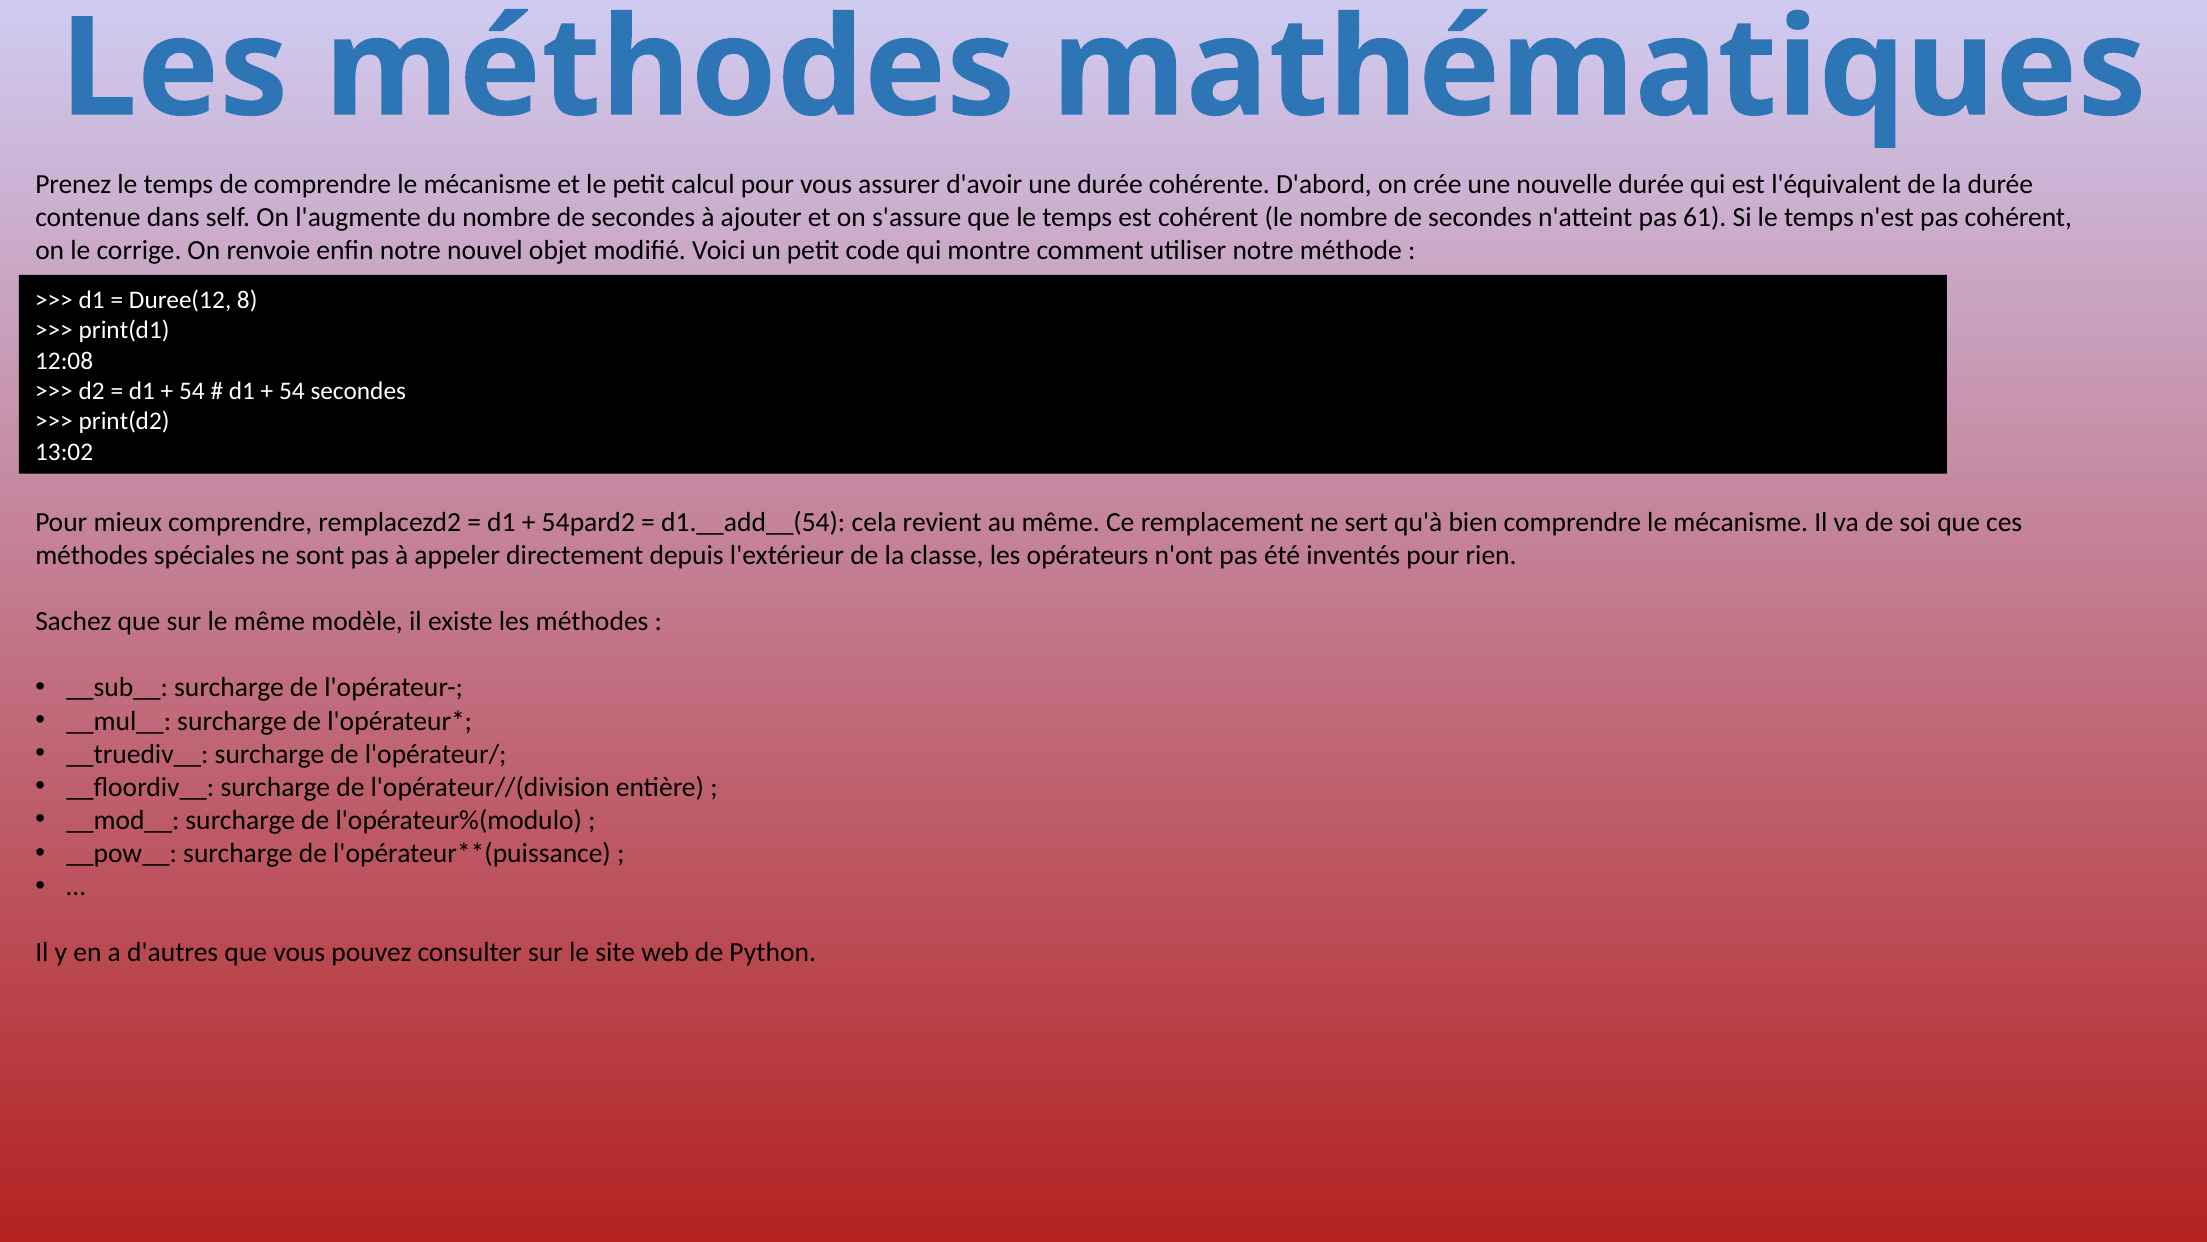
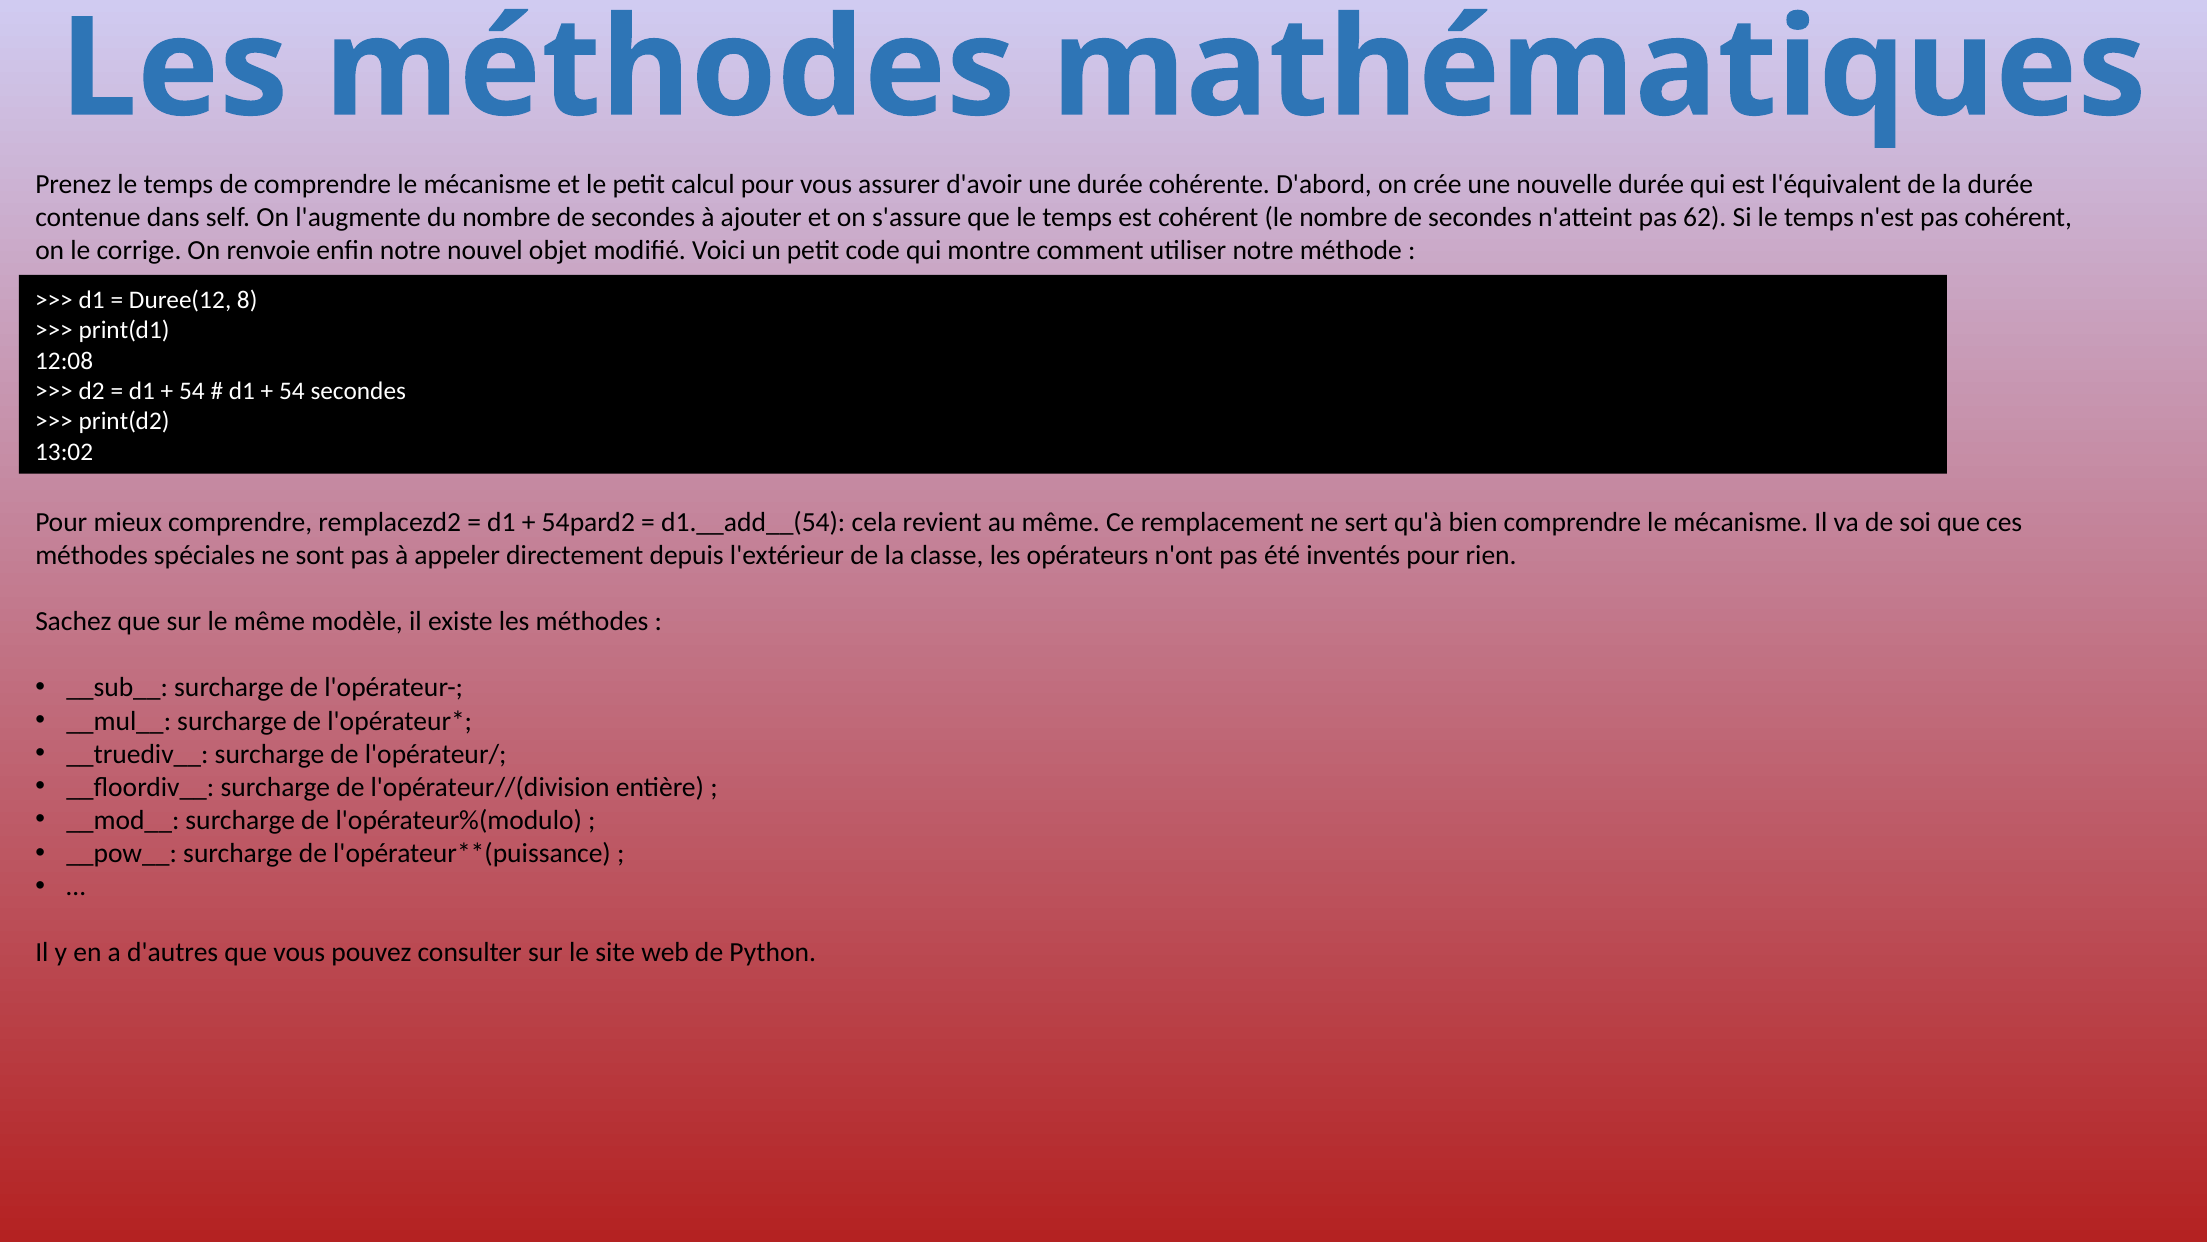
61: 61 -> 62 (1705, 218)
